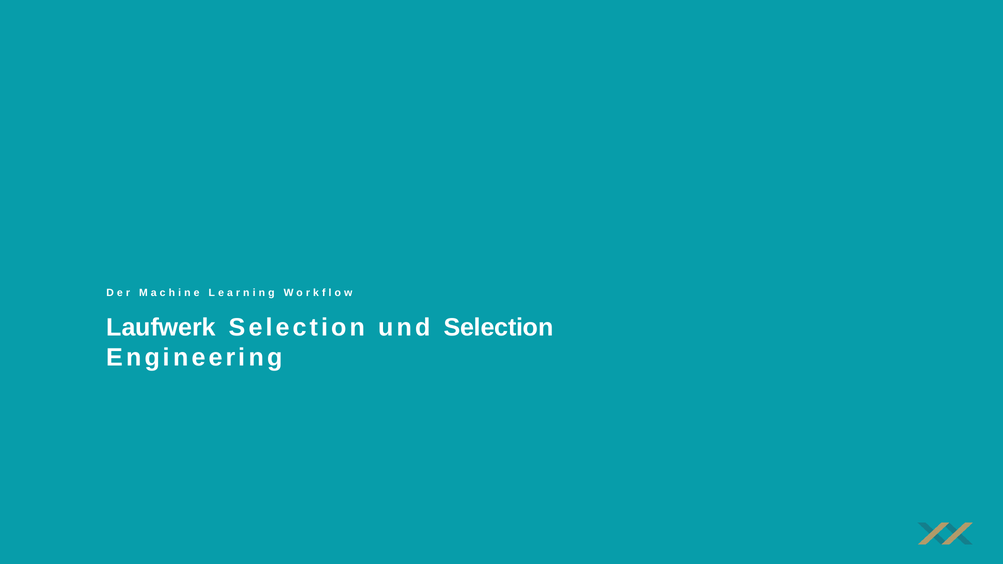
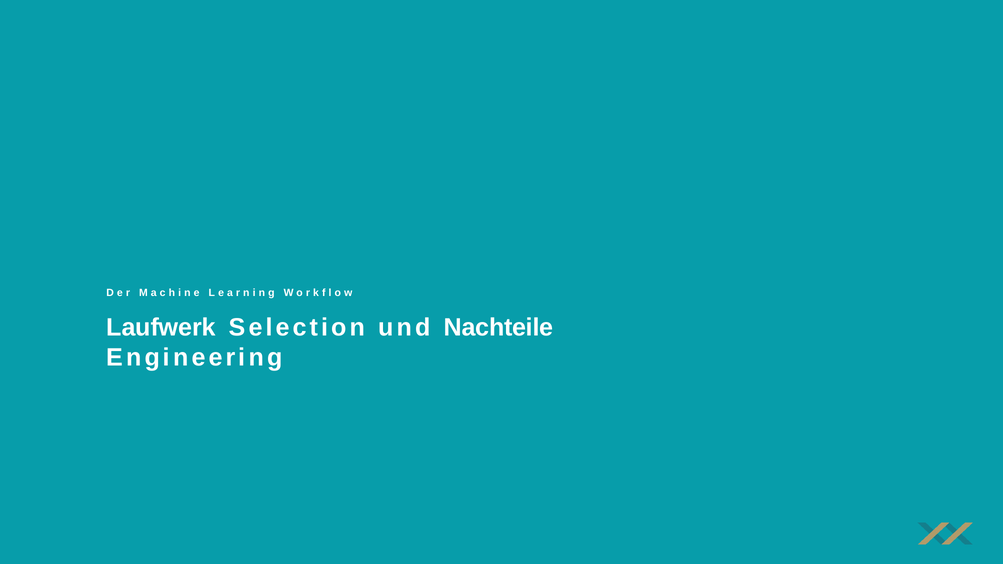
und Selection: Selection -> Nachteile (499, 328)
